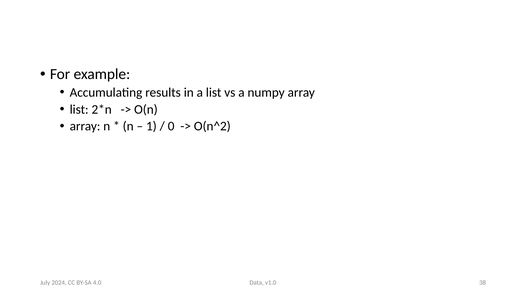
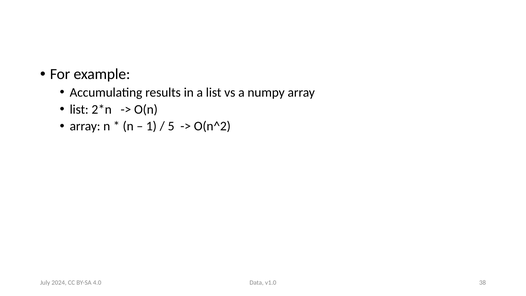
0: 0 -> 5 (171, 126)
